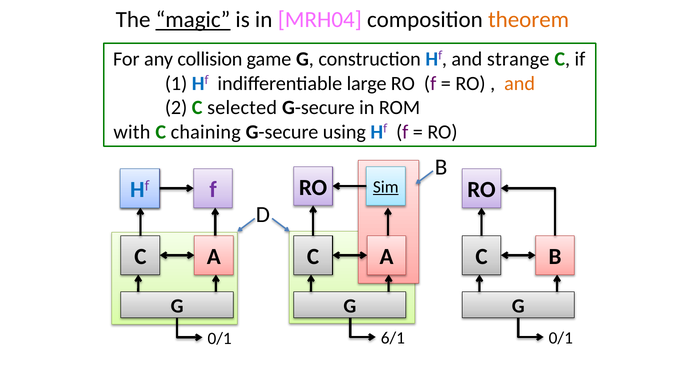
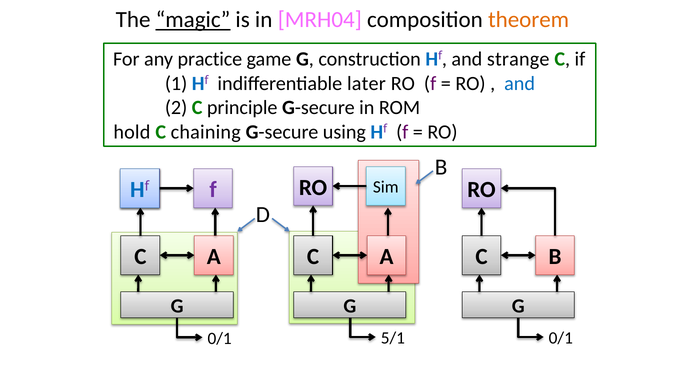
collision: collision -> practice (210, 59)
large: large -> later (366, 83)
and colour: orange -> blue (520, 83)
selected: selected -> principle (242, 108)
with: with -> hold (132, 132)
Sim underline: present -> none (386, 187)
6/1: 6/1 -> 5/1 (393, 338)
